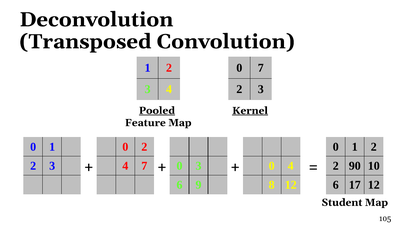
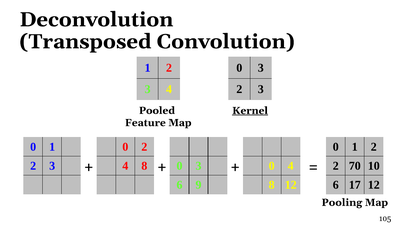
7: 7 -> 3 (261, 68)
Pooled underline: present -> none (157, 111)
7: 7 -> 8 (144, 166)
90: 90 -> 70 (355, 166)
Student: Student -> Pooling (342, 202)
